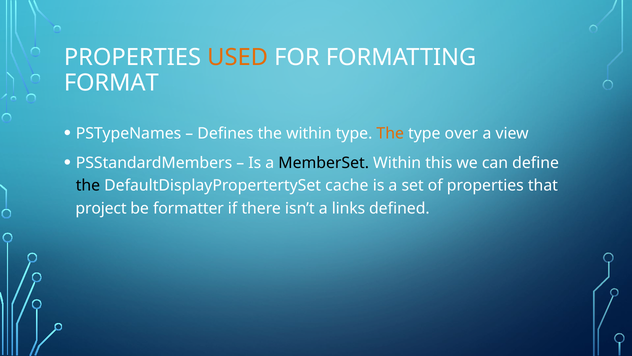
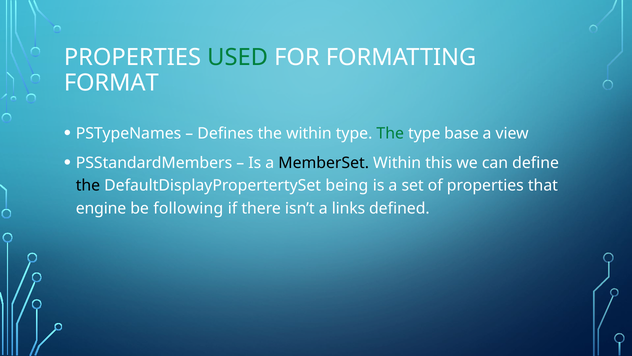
USED colour: orange -> green (238, 57)
The colour: orange -> green (390, 133)
over: over -> base (462, 133)
cache: cache -> being (347, 185)
project: project -> engine (101, 208)
formatter: formatter -> following (188, 208)
